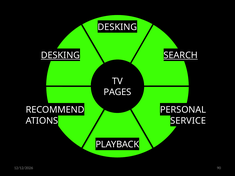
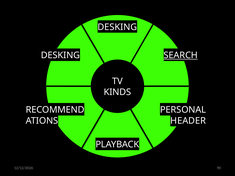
DESKING underline: present -> none (60, 55)
PAGES: PAGES -> KINDS (117, 92)
SERVICE: SERVICE -> HEADER (188, 121)
